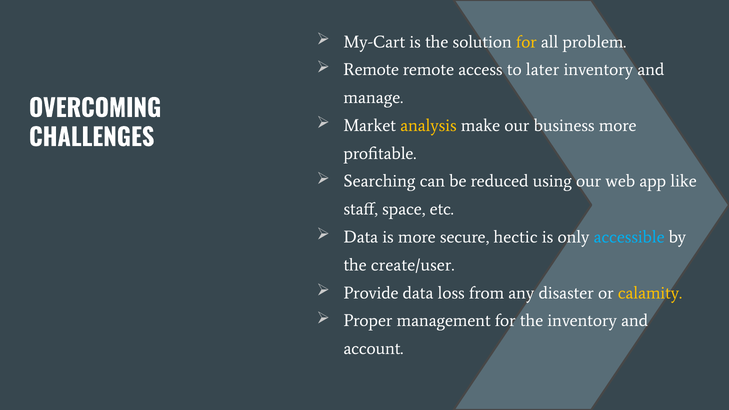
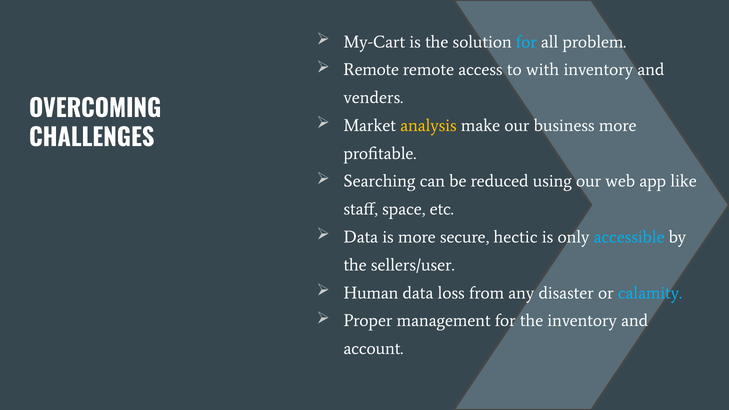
for colour: yellow -> light blue (526, 42)
later: later -> with (543, 70)
manage: manage -> venders (373, 98)
create/user: create/user -> sellers/user (413, 265)
Provide: Provide -> Human (371, 293)
calamity colour: yellow -> light blue (650, 293)
